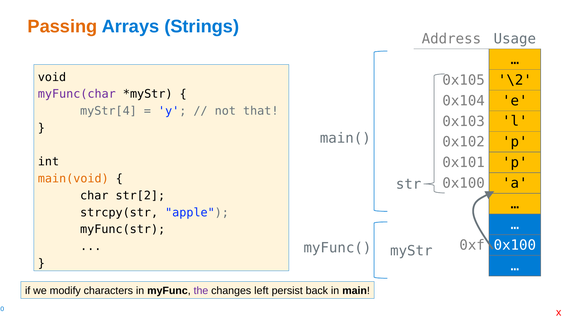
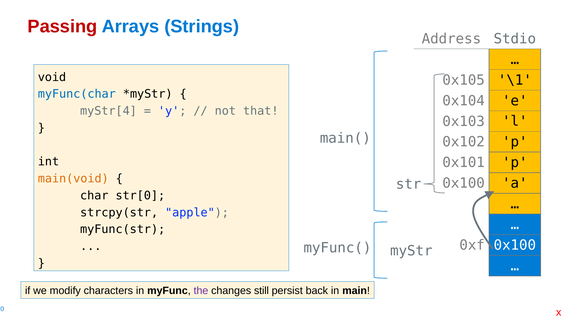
Passing colour: orange -> red (62, 27)
Usage: Usage -> Stdio (515, 39)
\2: \2 -> \1 (515, 80)
myFunc(char colour: purple -> blue (77, 94)
str[2: str[2 -> str[0 (140, 196)
left: left -> still (261, 291)
